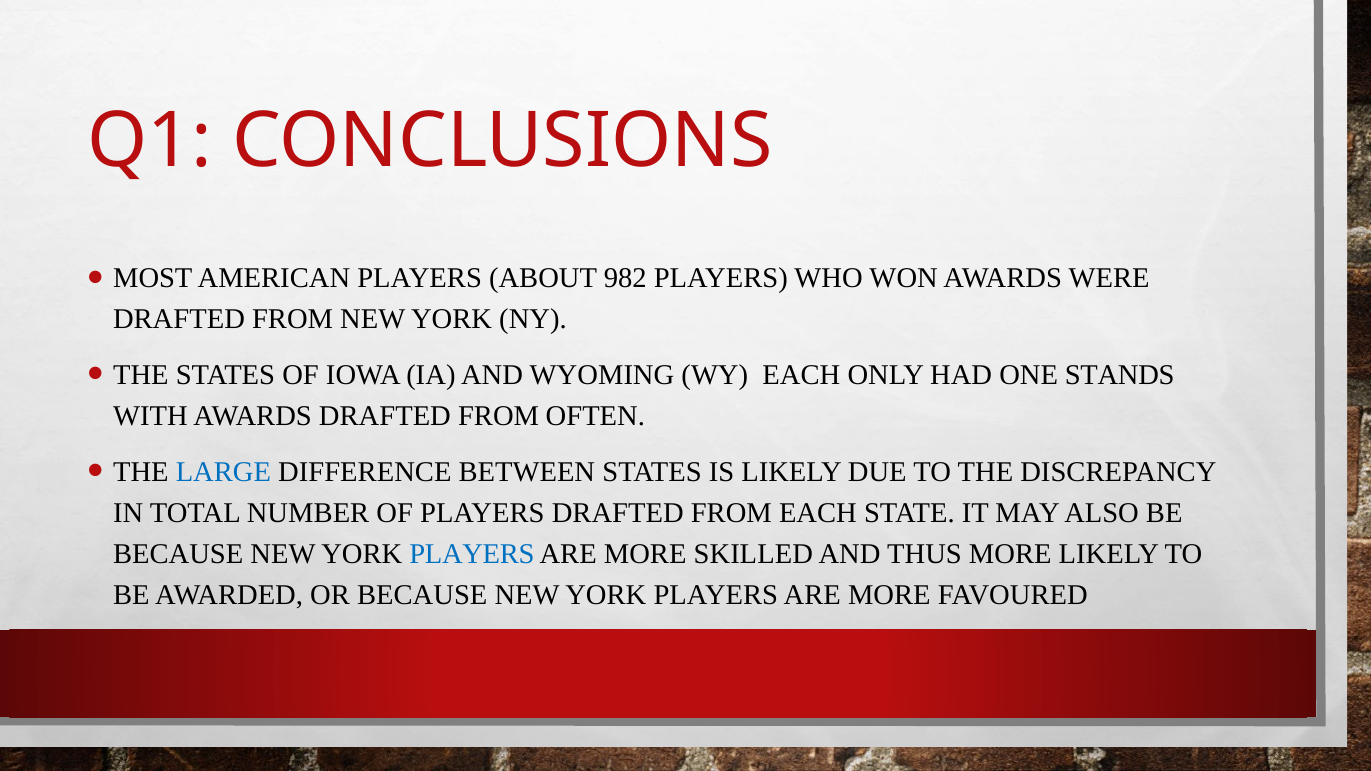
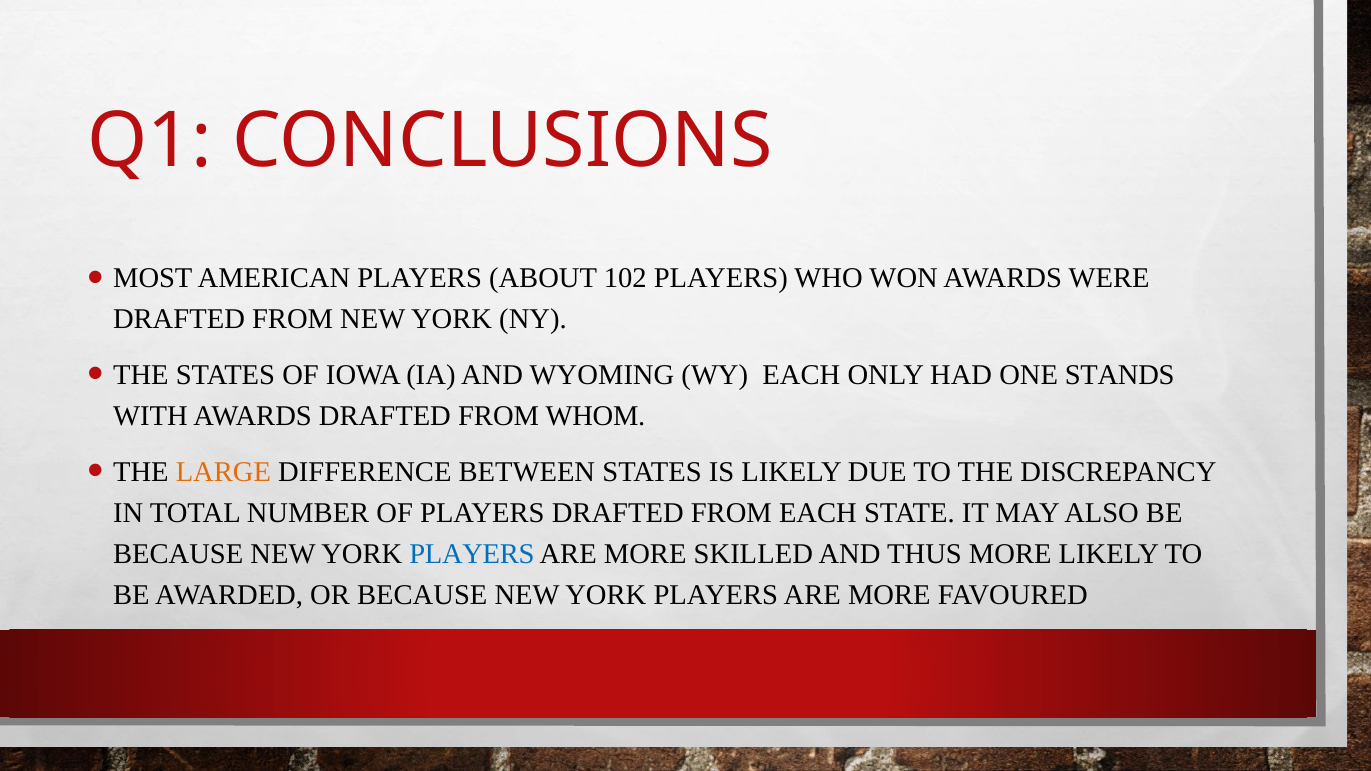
982: 982 -> 102 (625, 278)
OFTEN: OFTEN -> WHOM (595, 416)
LARGE colour: blue -> orange (223, 472)
